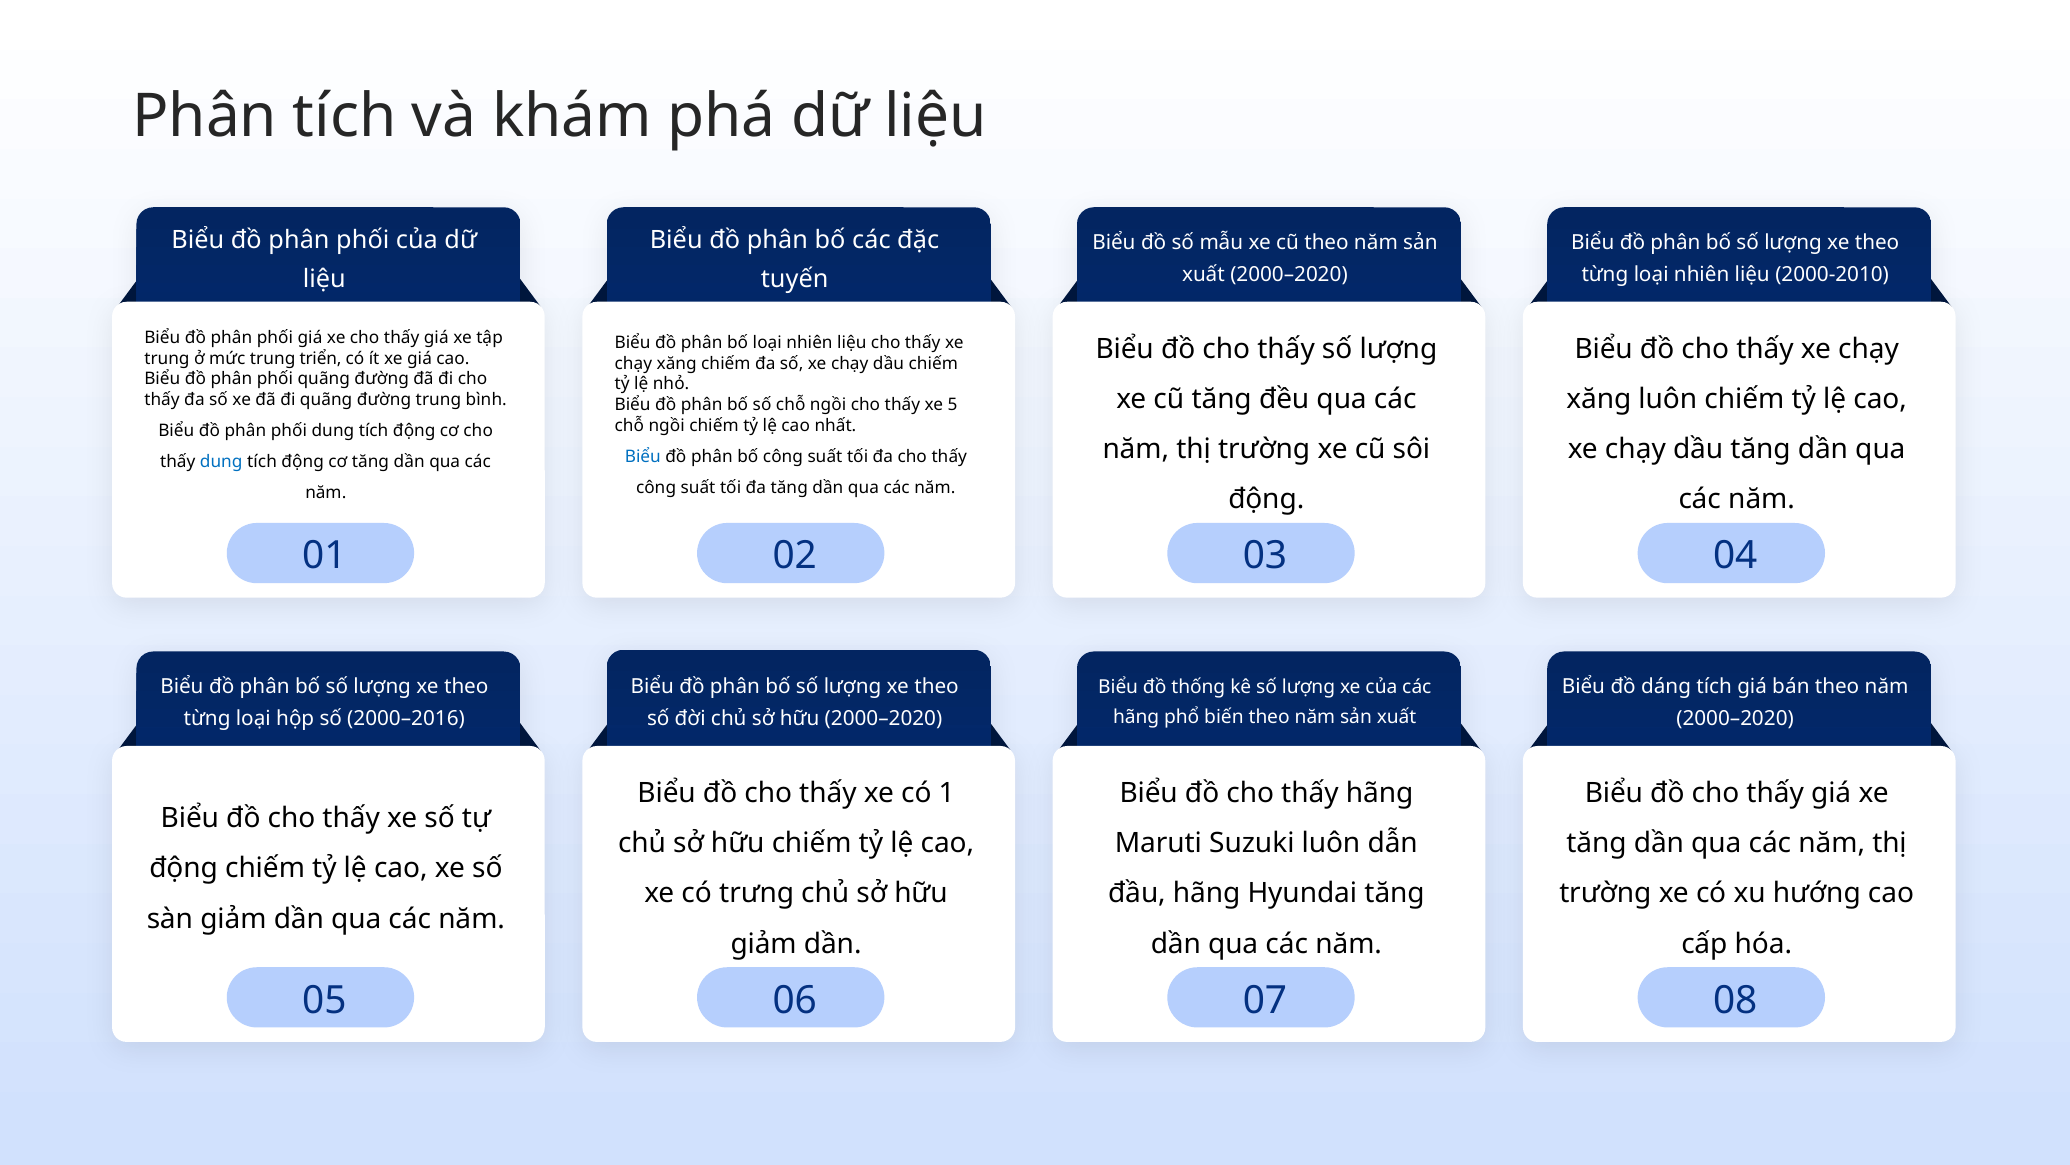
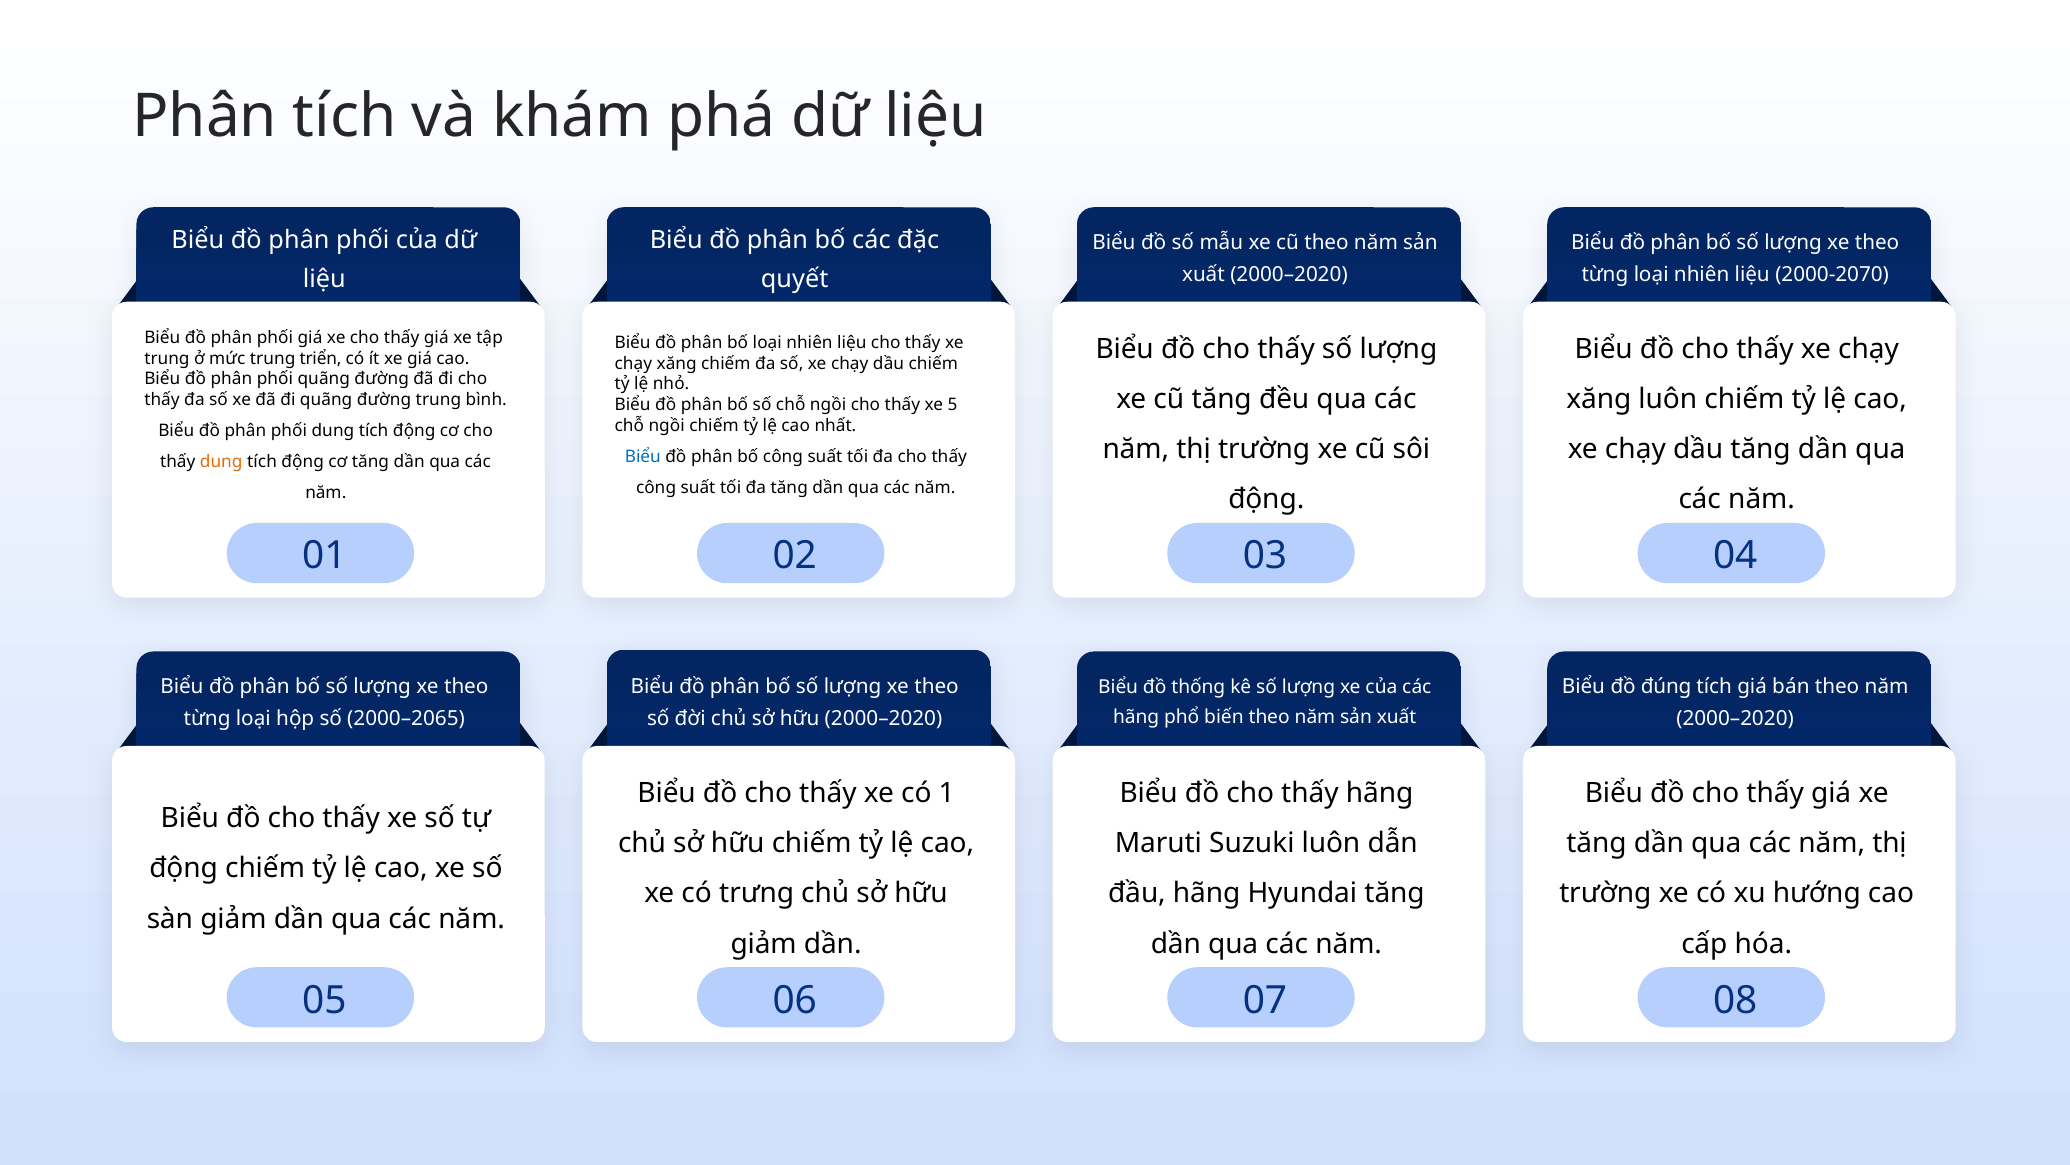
2000-2010: 2000-2010 -> 2000-2070 (1832, 275)
tuyến: tuyến -> quyết (795, 279)
dung colour: blue -> orange (221, 461)
dáng: dáng -> đúng (1666, 686)
2000–2016: 2000–2016 -> 2000–2065 (406, 718)
